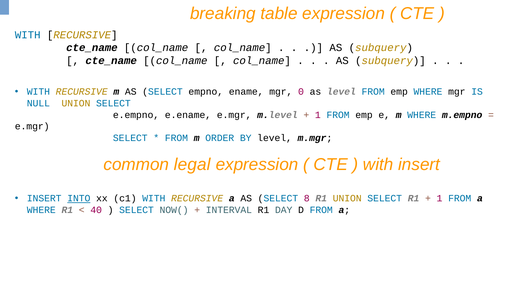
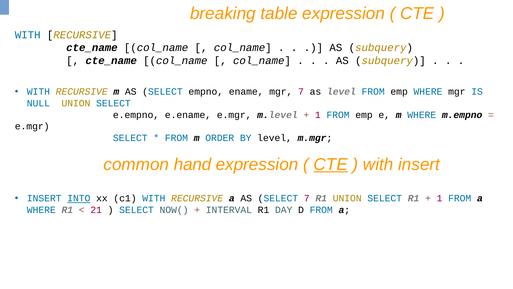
mgr 0: 0 -> 7 (301, 92)
legal: legal -> hand (192, 164)
CTE underline: none -> present (331, 164)
SELECT 8: 8 -> 7 (307, 198)
40: 40 -> 21 (96, 210)
